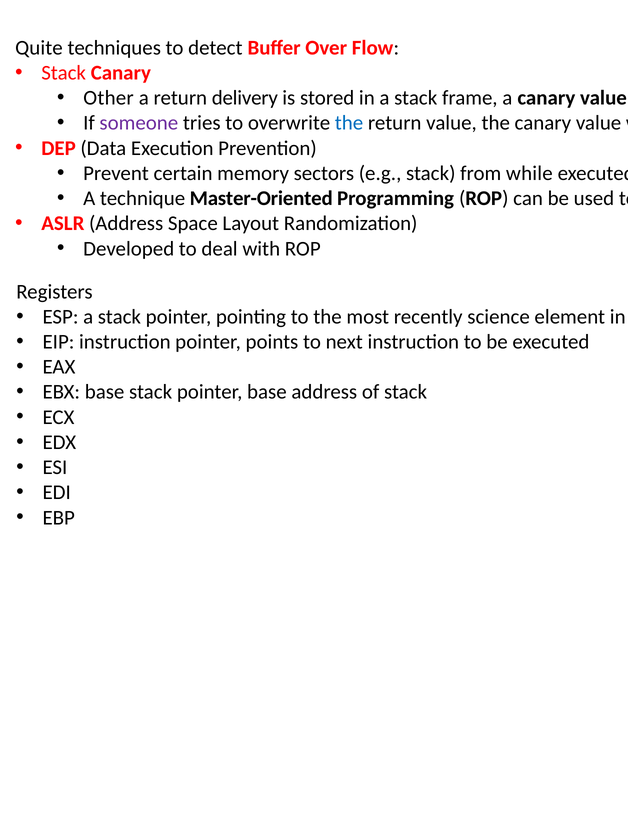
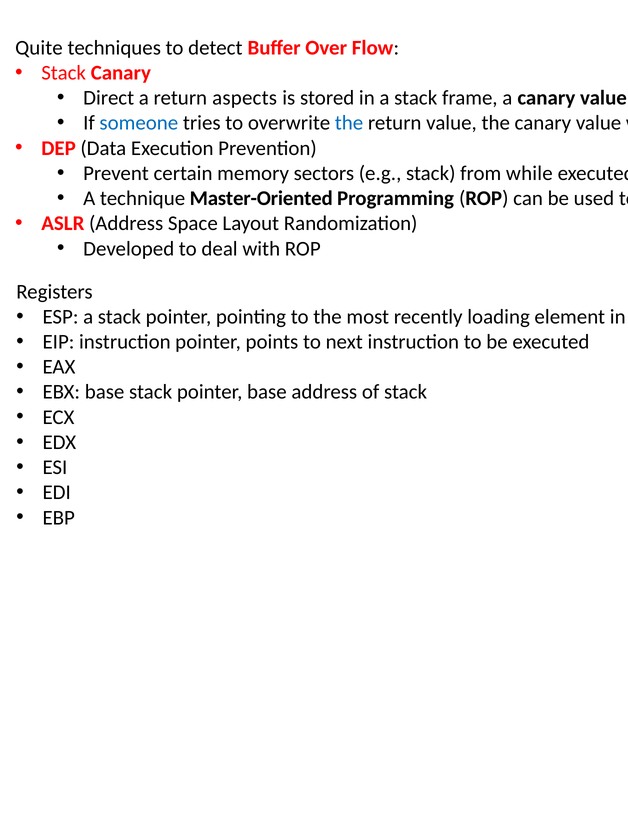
Other: Other -> Direct (109, 98)
delivery: delivery -> aspects (245, 98)
someone colour: purple -> blue (139, 123)
science: science -> loading (499, 317)
